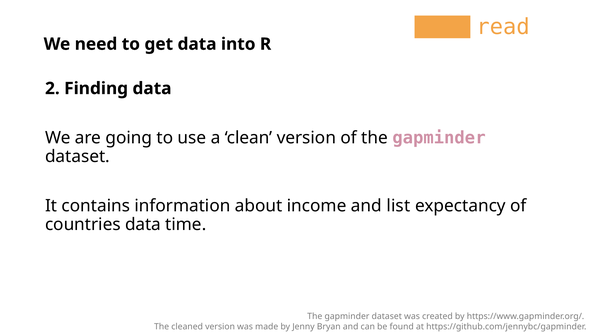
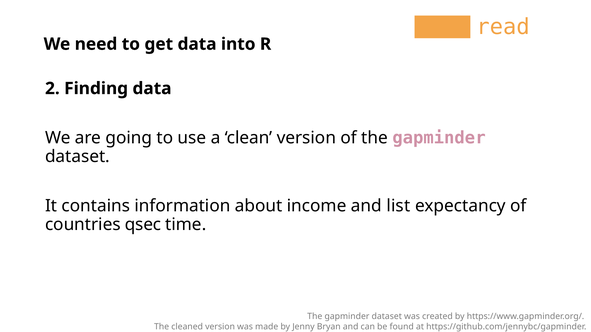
countries data: data -> qsec (143, 225)
